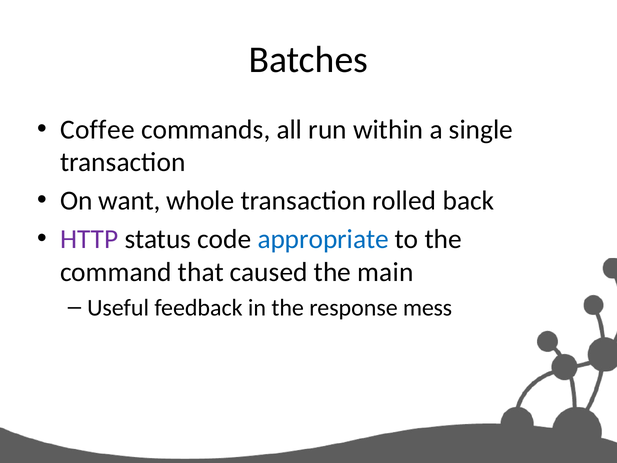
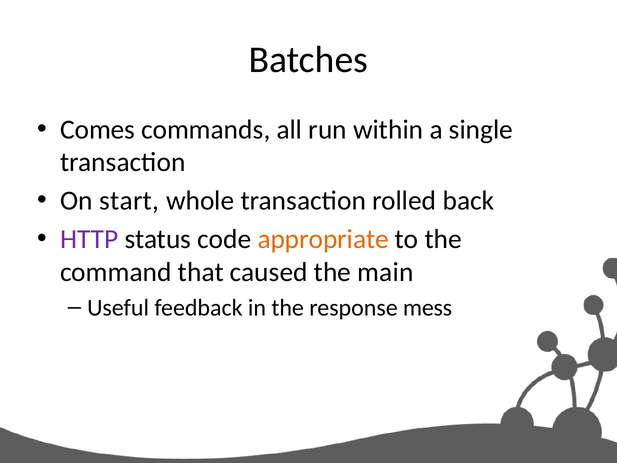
Coffee: Coffee -> Comes (98, 129)
want: want -> start (129, 201)
appropriate colour: blue -> orange (323, 239)
